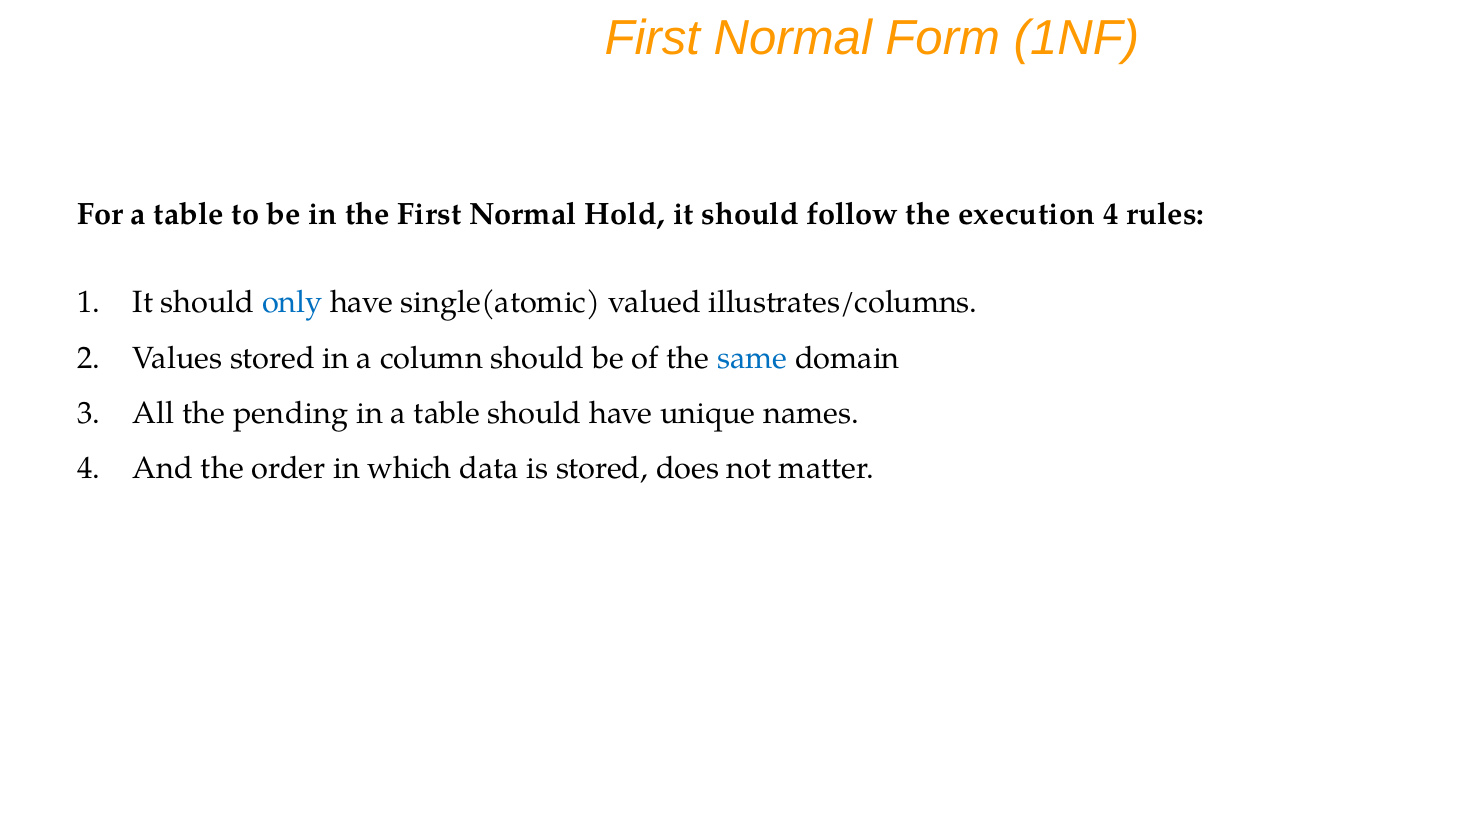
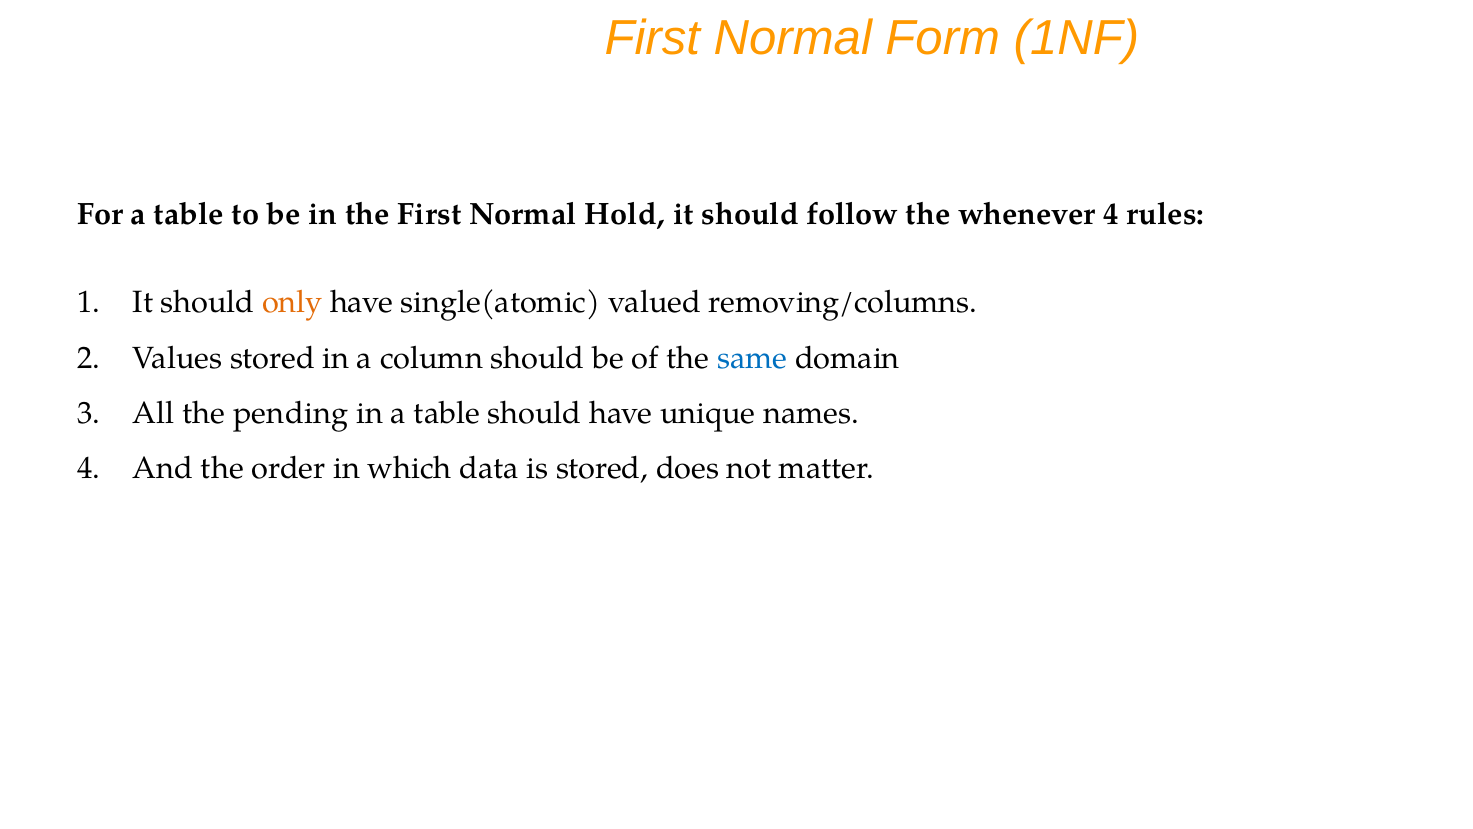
execution: execution -> whenever (1027, 214)
only colour: blue -> orange (292, 302)
illustrates/columns: illustrates/columns -> removing/columns (843, 302)
